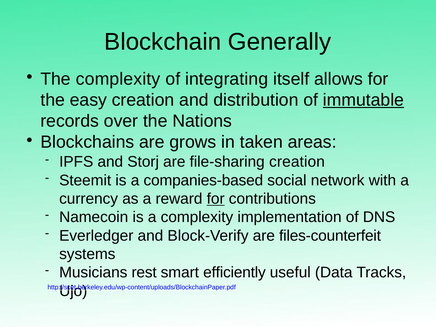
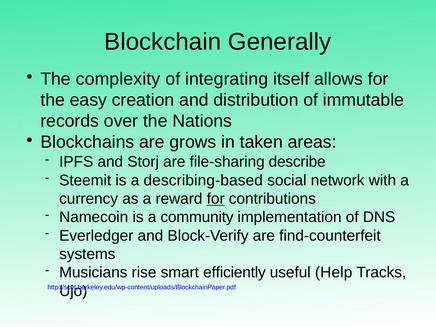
immutable underline: present -> none (363, 100)
file-sharing creation: creation -> describe (297, 162)
companies-based: companies-based -> describing-based (203, 180)
a complexity: complexity -> community (197, 217)
files-counterfeit: files-counterfeit -> find-counterfeit (330, 236)
rest: rest -> rise (144, 273)
Data: Data -> Help (334, 273)
